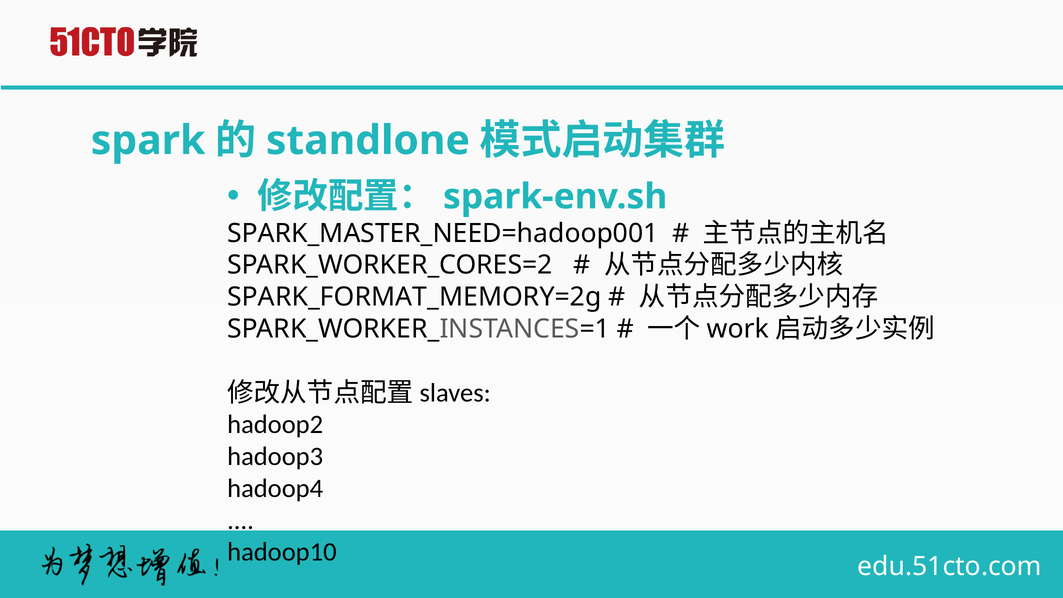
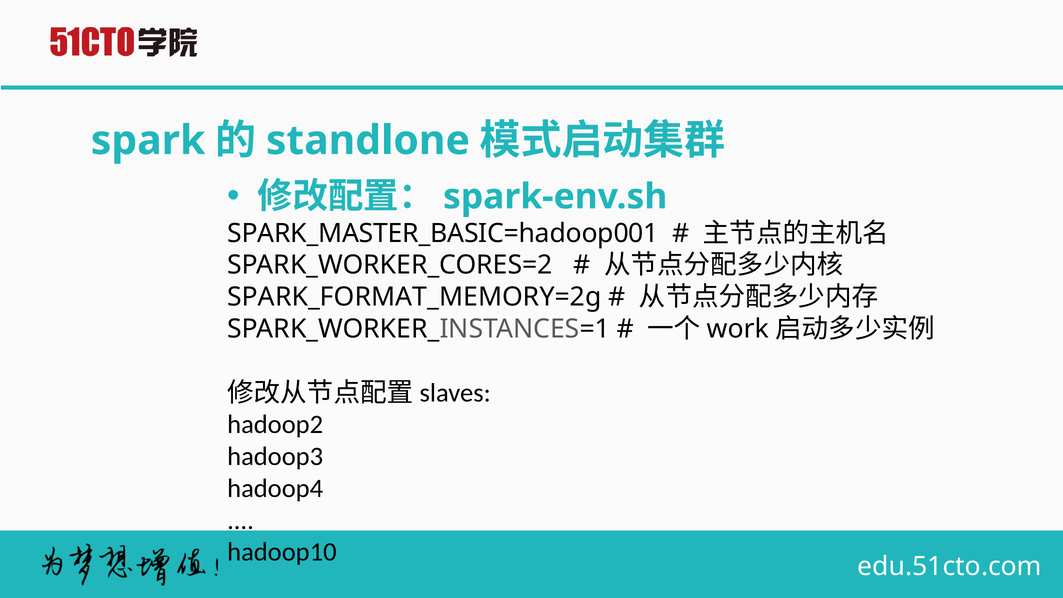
SPARK_MASTER_NEED=hadoop001: SPARK_MASTER_NEED=hadoop001 -> SPARK_MASTER_BASIC=hadoop001 (443, 233)
